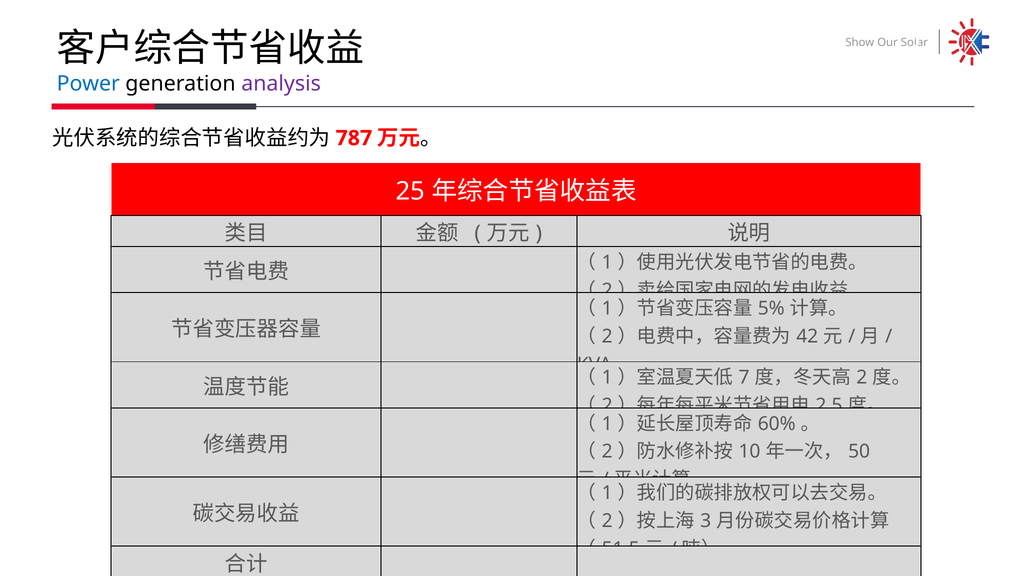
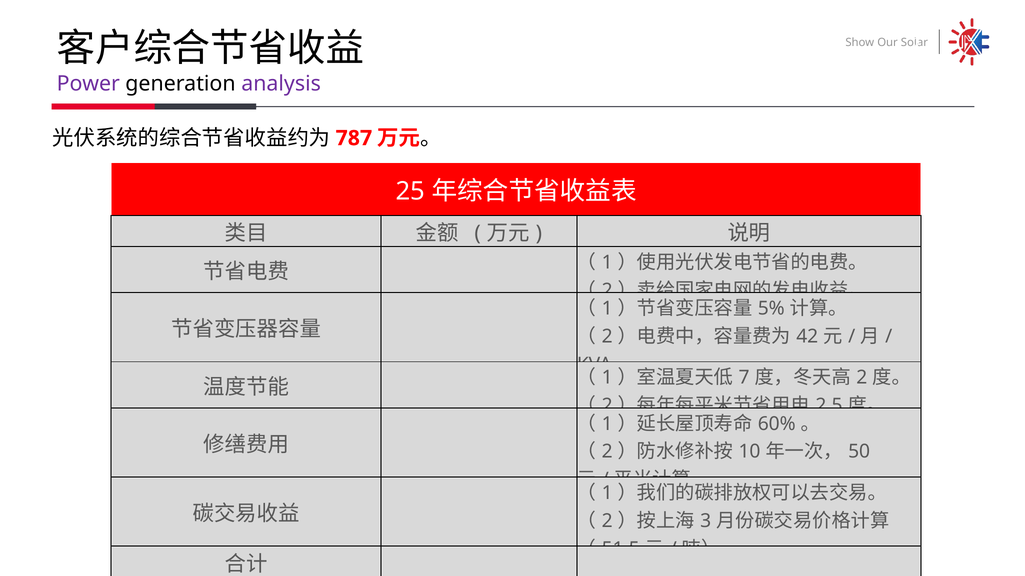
Power colour: blue -> purple (88, 84)
